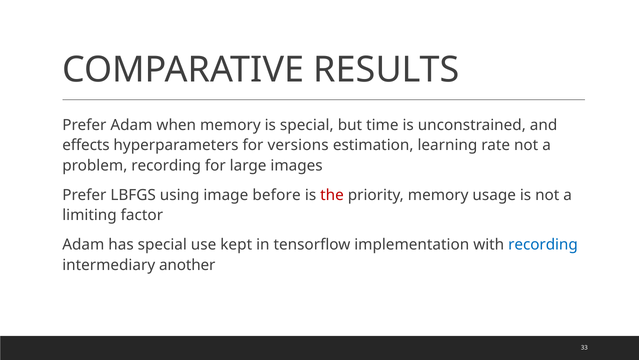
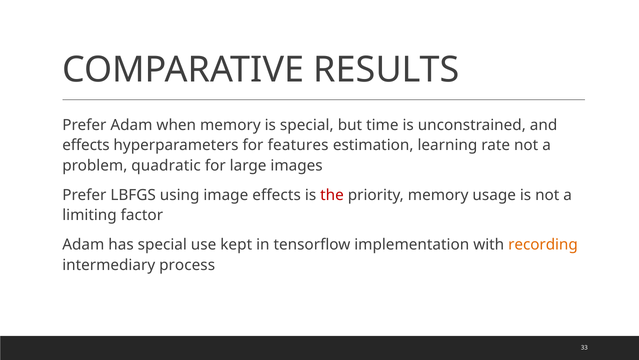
versions: versions -> features (298, 145)
problem recording: recording -> quadratic (166, 165)
image before: before -> effects (277, 195)
recording colour: blue -> orange (543, 245)
another: another -> process (187, 265)
